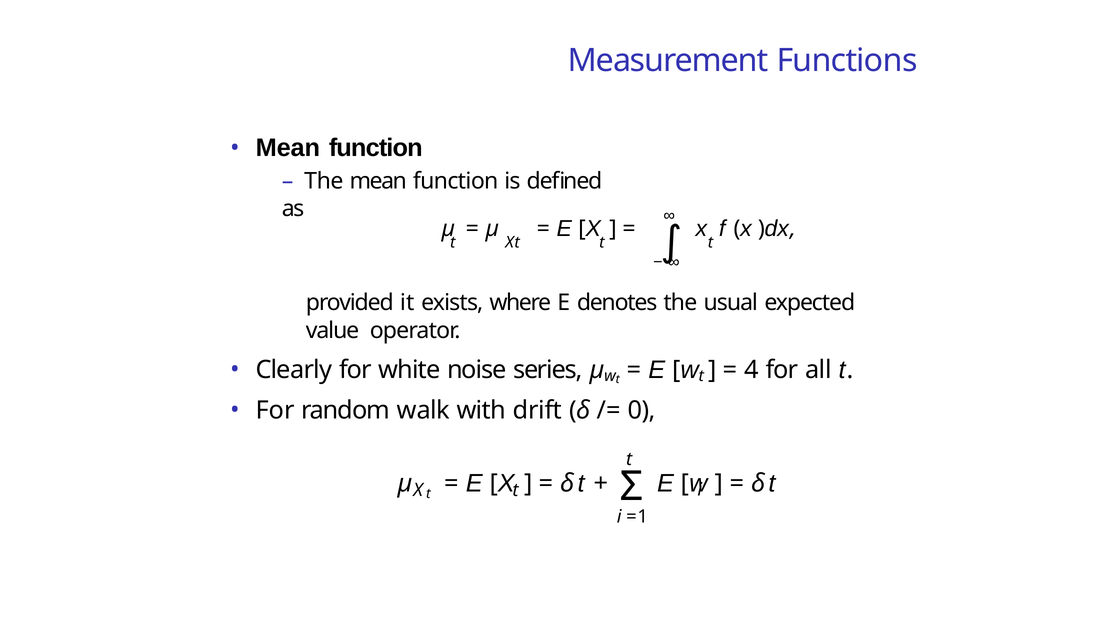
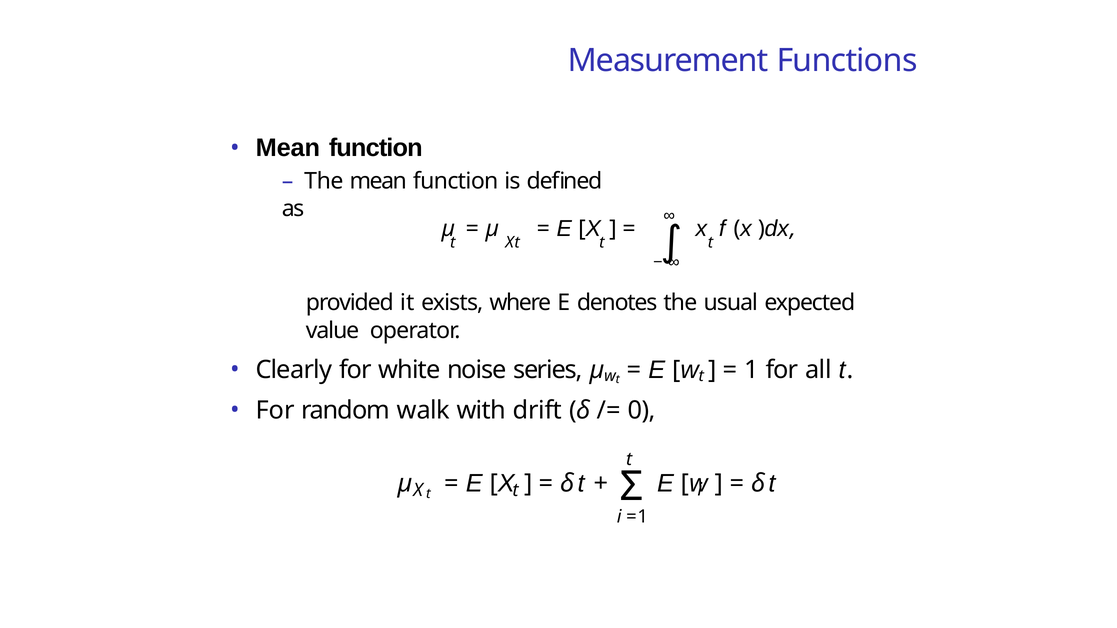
4: 4 -> 1 (752, 370)
